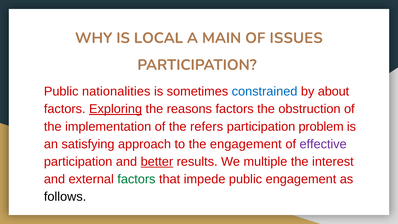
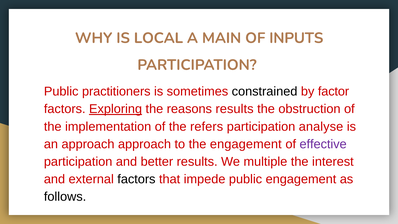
ISSUES: ISSUES -> INPUTS (296, 38)
nationalities: nationalities -> practitioners (116, 91)
constrained colour: blue -> black (265, 91)
about: about -> factor (333, 91)
reasons factors: factors -> results (235, 109)
problem: problem -> analyse (321, 126)
an satisfying: satisfying -> approach (88, 144)
better underline: present -> none (157, 162)
factors colour: green -> black (136, 179)
